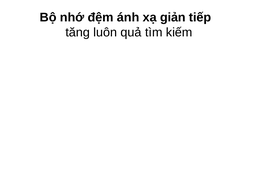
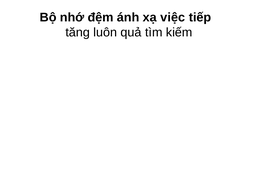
giản: giản -> việc (173, 17)
